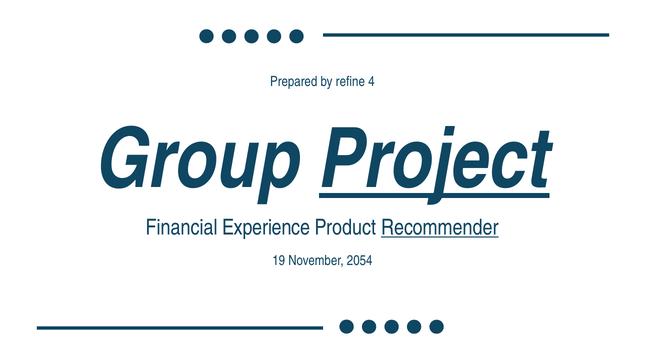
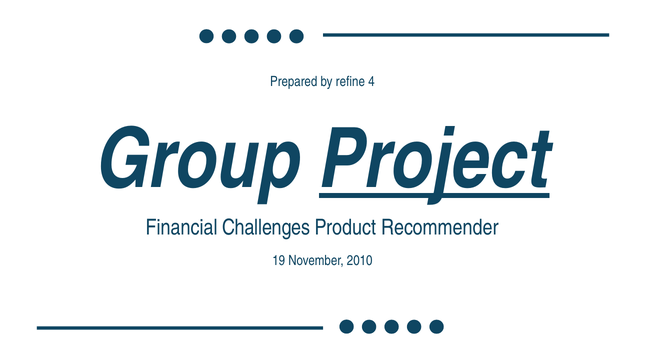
Experience: Experience -> Challenges (266, 227)
Recommender underline: present -> none (440, 227)
2054: 2054 -> 2010 (360, 260)
